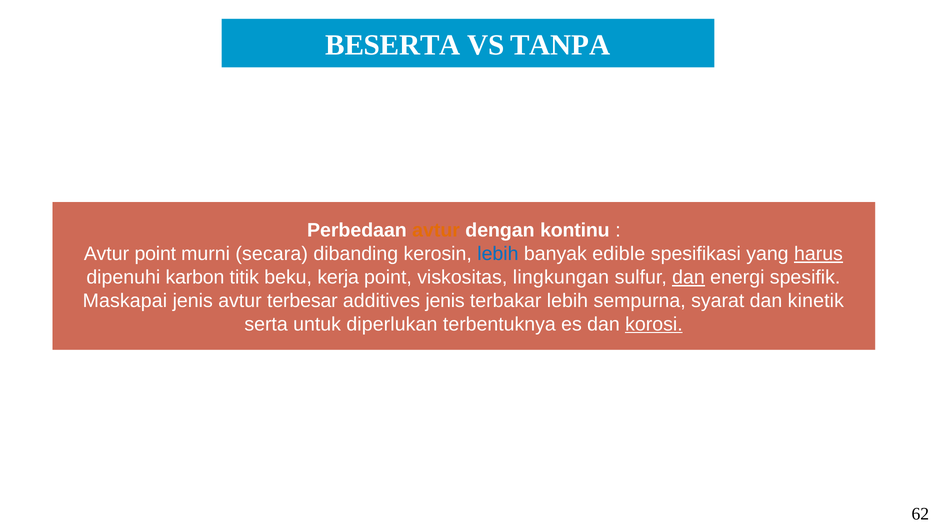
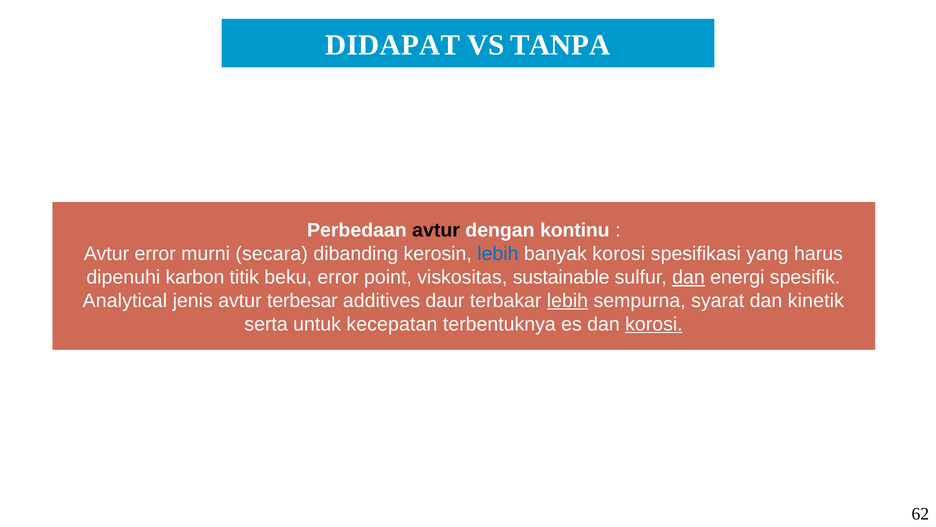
BESERTA: BESERTA -> DIDAPAT (393, 45)
avtur colour: orange -> black (436, 230)
Avtur point: point -> error (155, 254)
banyak edible: edible -> korosi (619, 254)
harus underline: present -> none (818, 254)
beku kerja: kerja -> error (338, 277)
lingkungan: lingkungan -> sustainable (561, 277)
Maskapai: Maskapai -> Analytical (125, 300)
additives jenis: jenis -> daur (445, 300)
lebih underline: none -> present (567, 300)
diperlukan: diperlukan -> kecepatan (392, 324)
